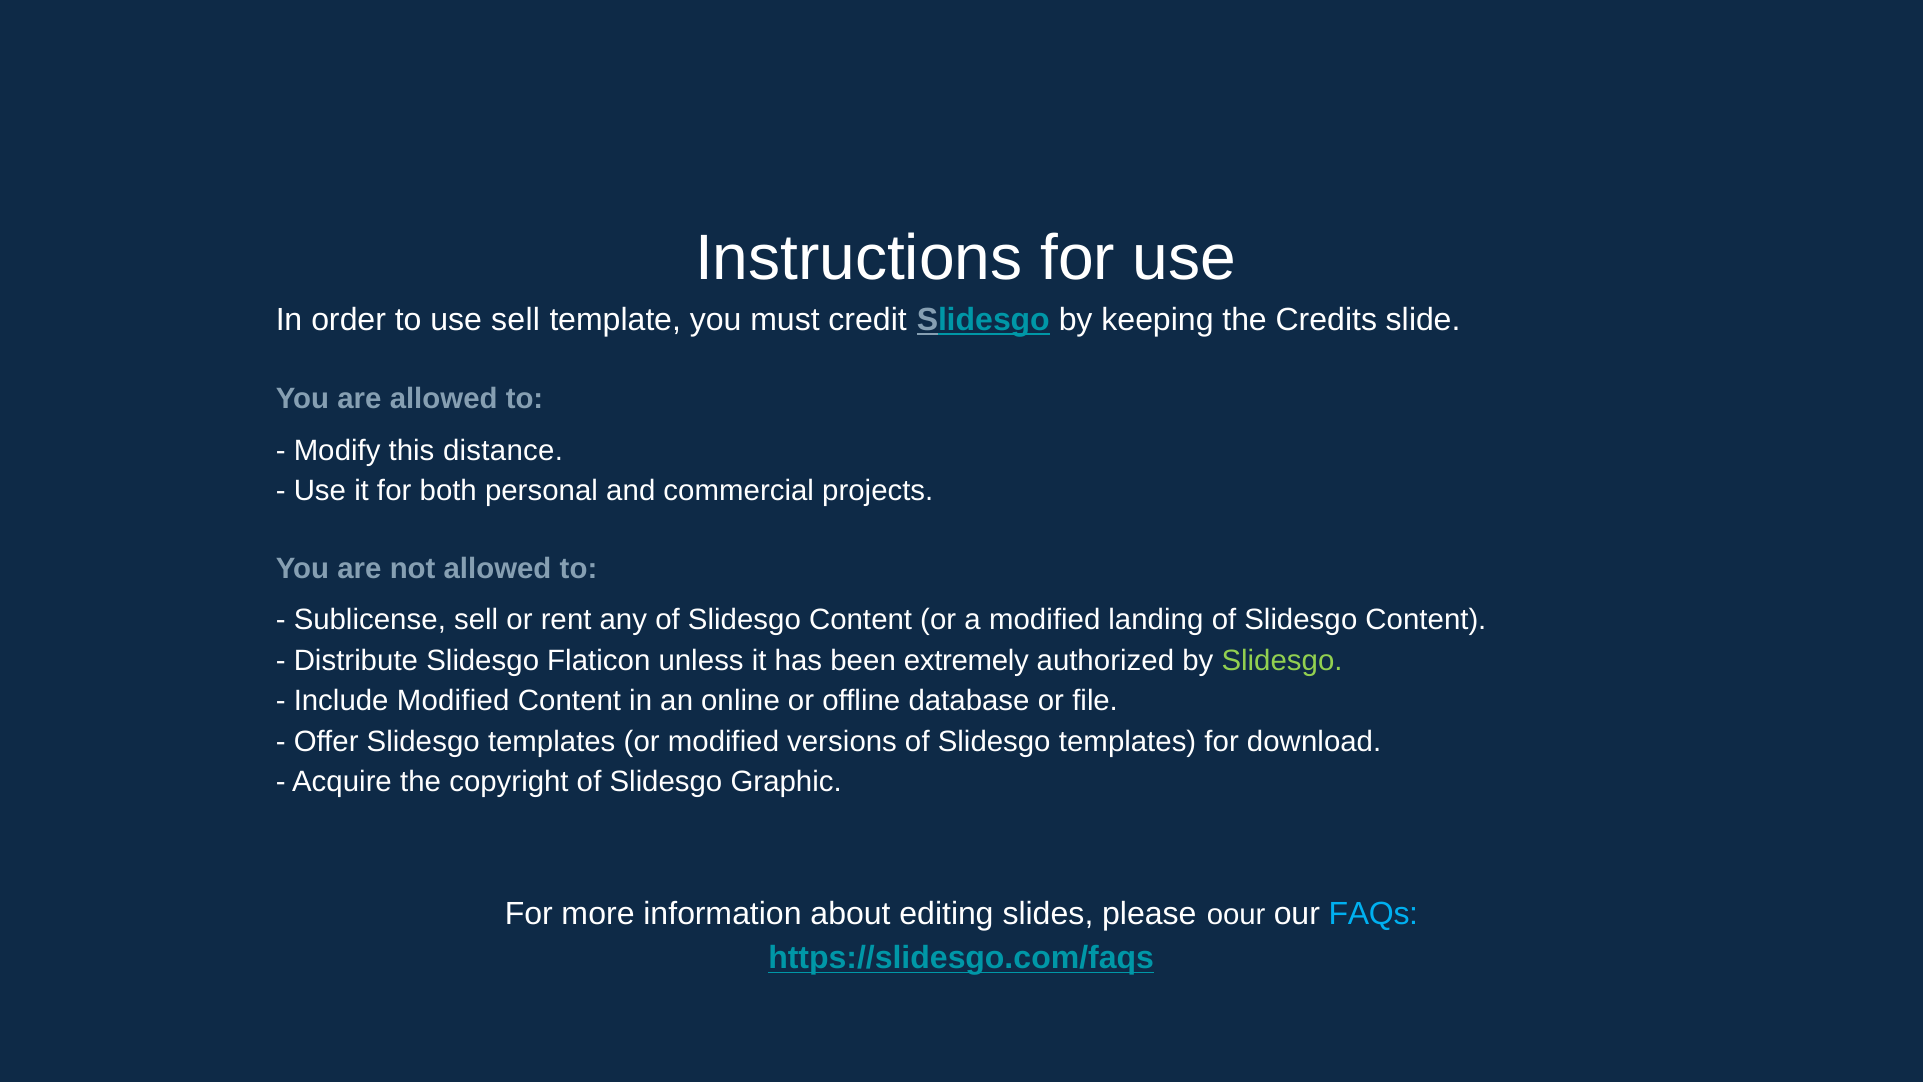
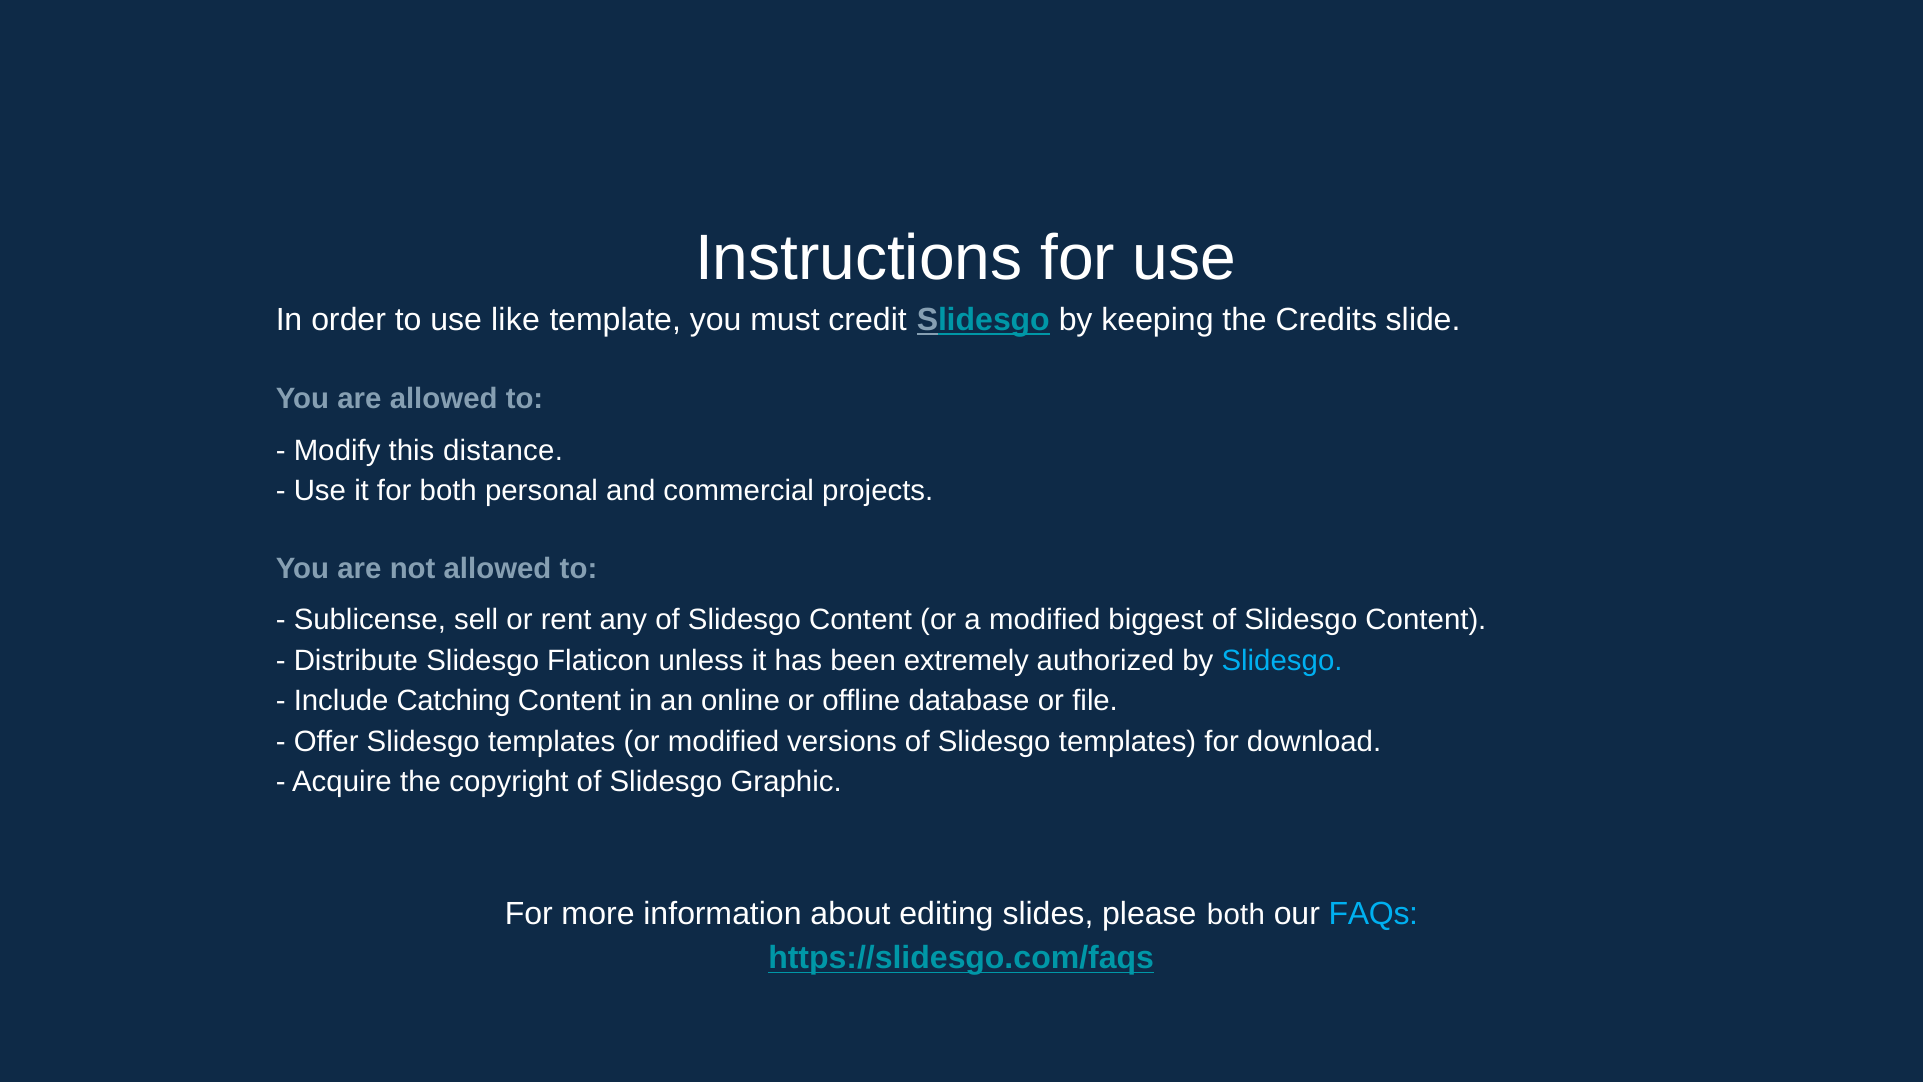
use sell: sell -> like (516, 320)
landing: landing -> biggest (1156, 620)
Slidesgo colour: light green -> light blue (1282, 660)
Include Modified: Modified -> Catching (453, 701)
please oour: oour -> both (1236, 915)
